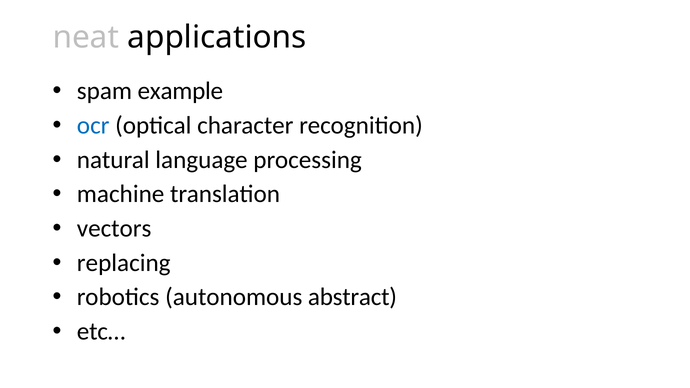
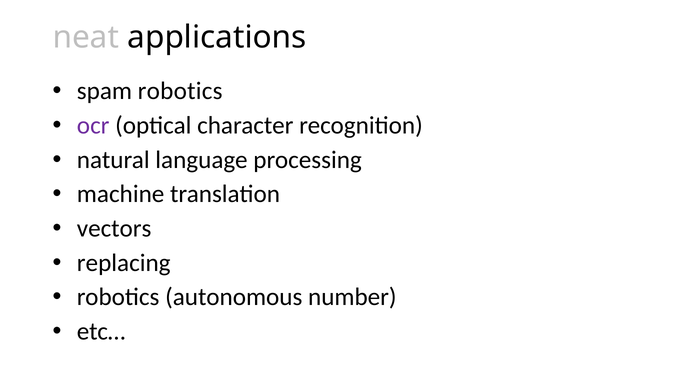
spam example: example -> robotics (180, 91)
ocr colour: blue -> purple (93, 125)
abstract: abstract -> number (352, 297)
